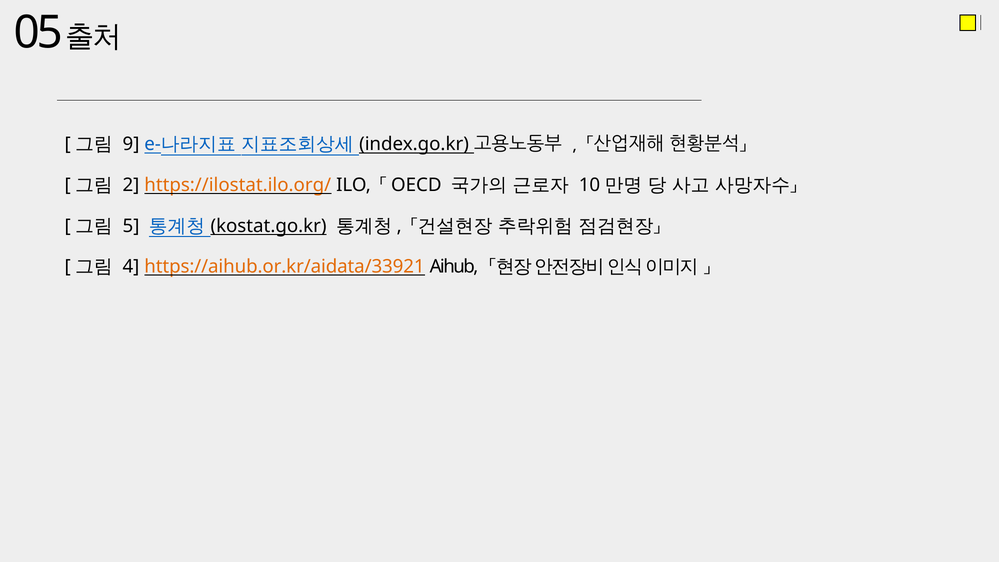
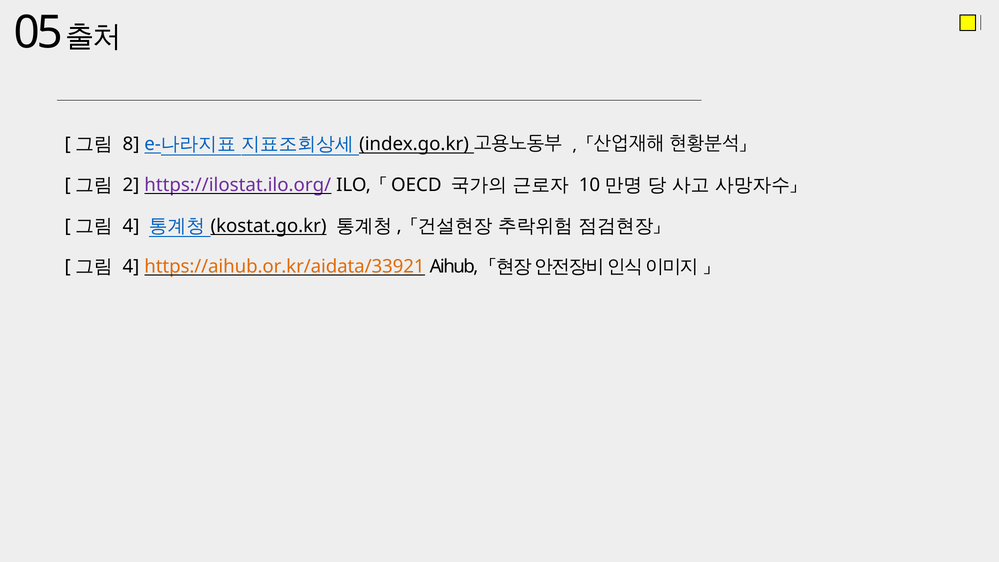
9: 9 -> 8 (131, 144)
https://ilostat.ilo.org/ colour: orange -> purple (238, 185)
5: 5 -> 4 (131, 226)
